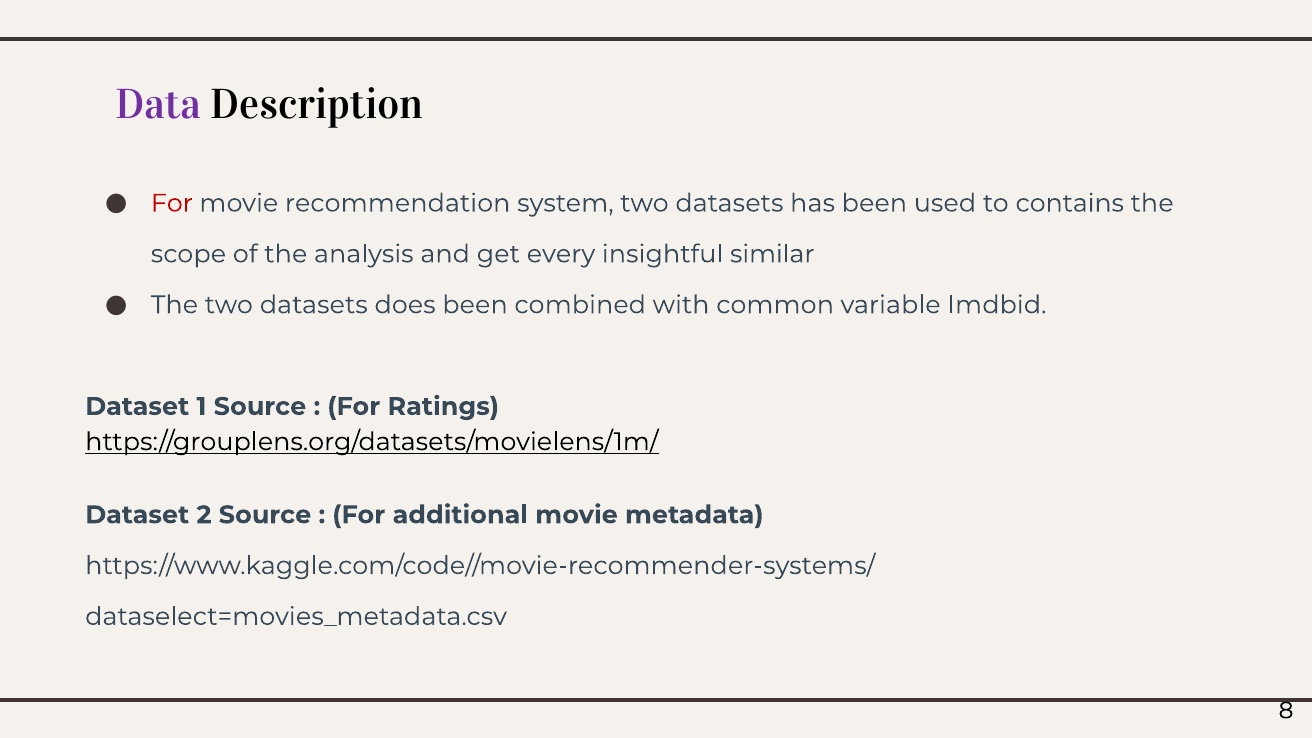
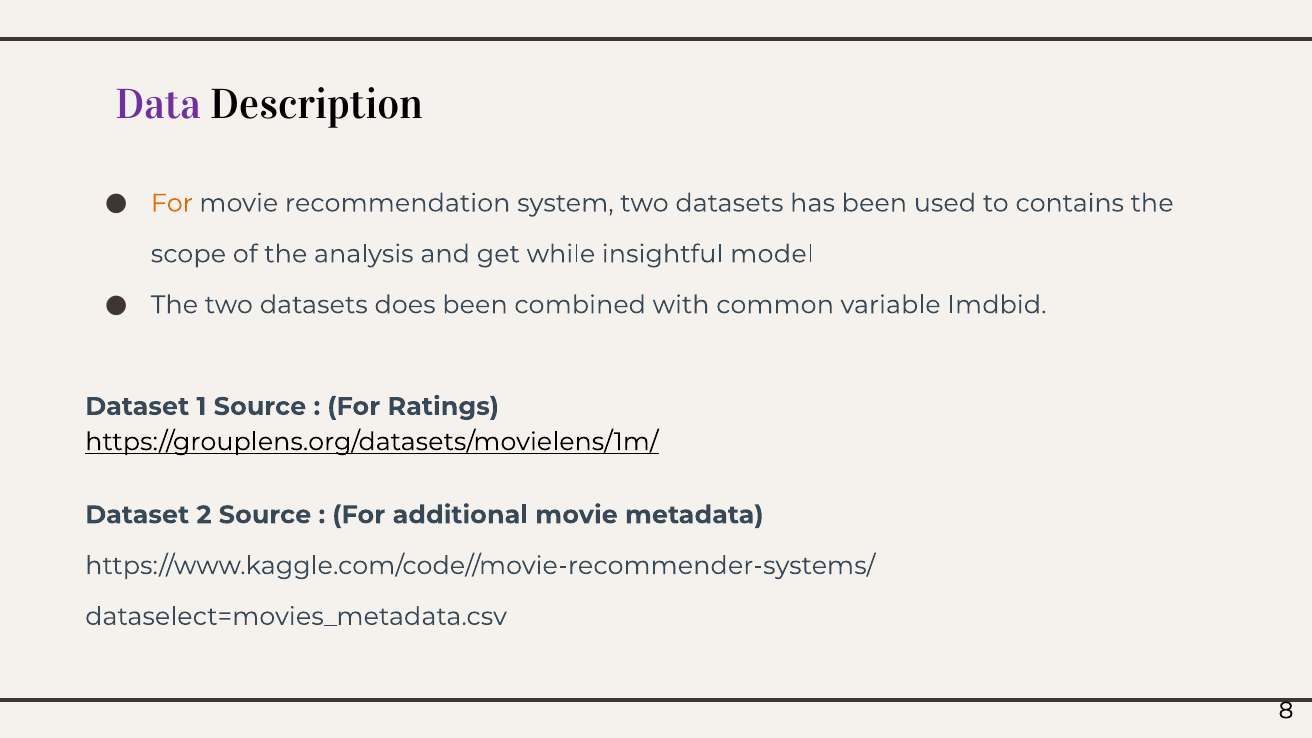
For colour: red -> orange (172, 203)
every: every -> while (561, 254)
similar: similar -> model (772, 254)
